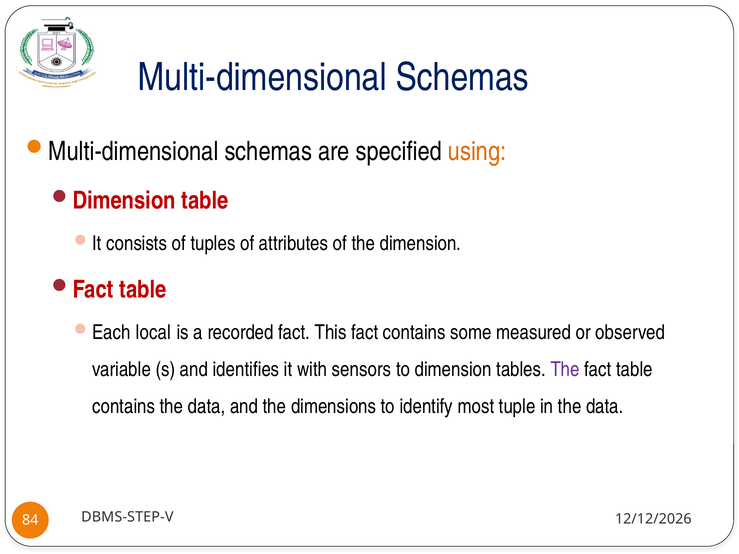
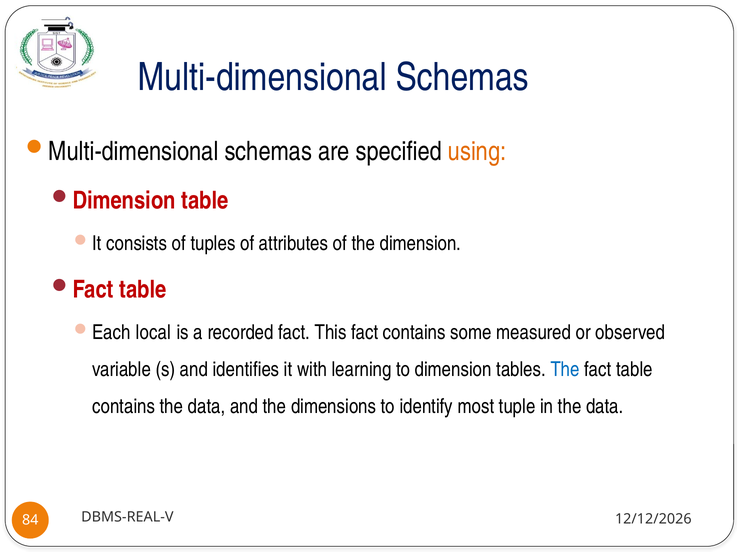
sensors: sensors -> learning (362, 370)
The colour: purple -> blue (565, 370)
DBMS-STEP-V: DBMS-STEP-V -> DBMS-REAL-V (127, 517)
